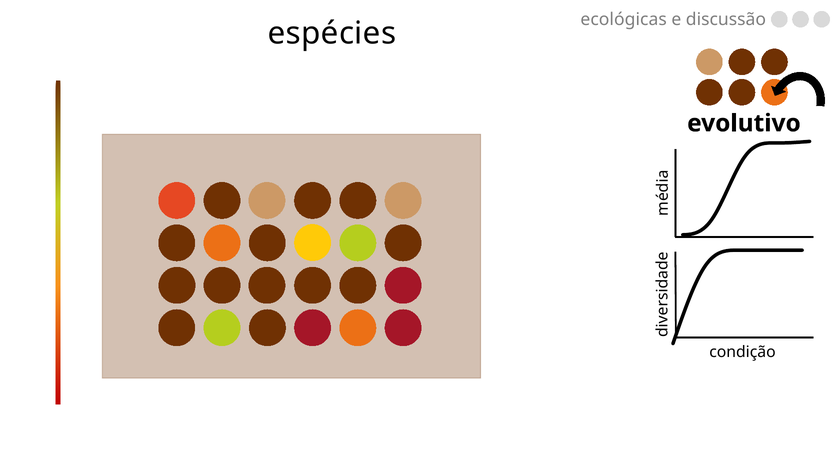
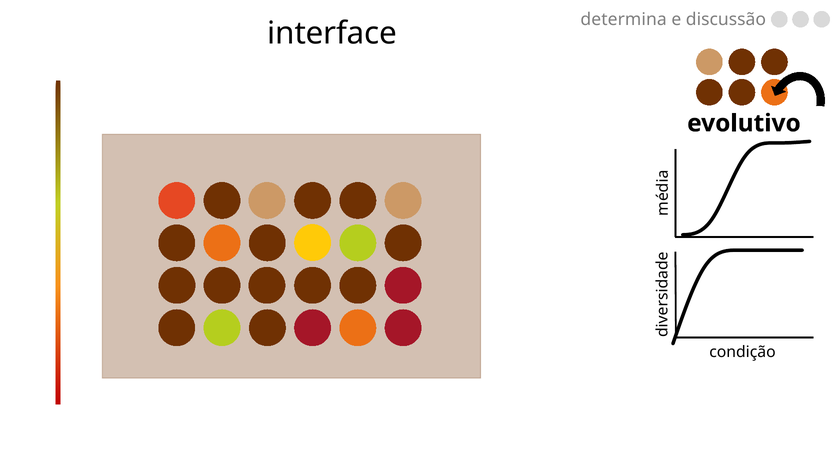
ecológicas: ecológicas -> determina (624, 20)
espécies: espécies -> interface (332, 33)
